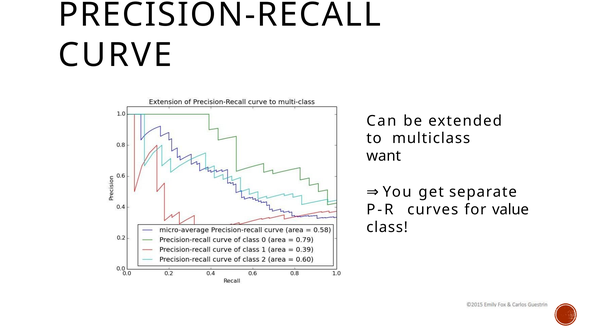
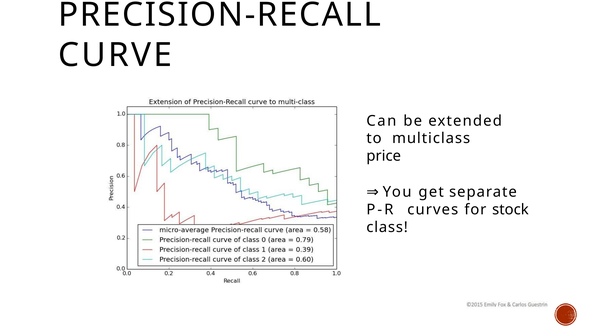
want: want -> price (384, 156)
value: value -> stock (510, 209)
